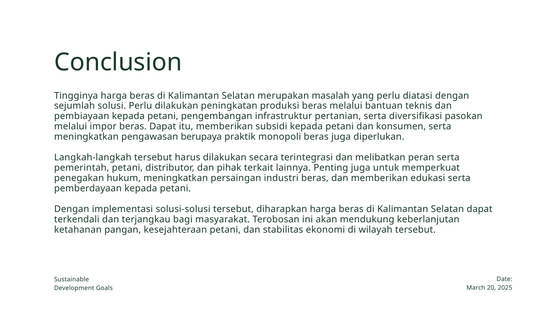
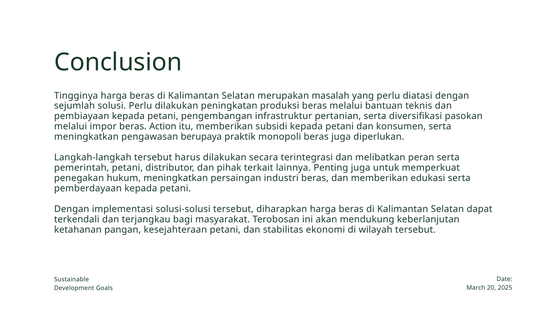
beras Dapat: Dapat -> Action (163, 126)
